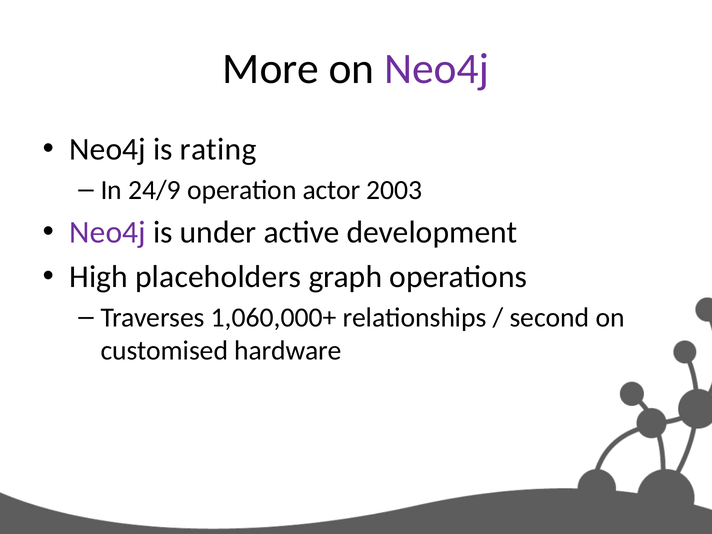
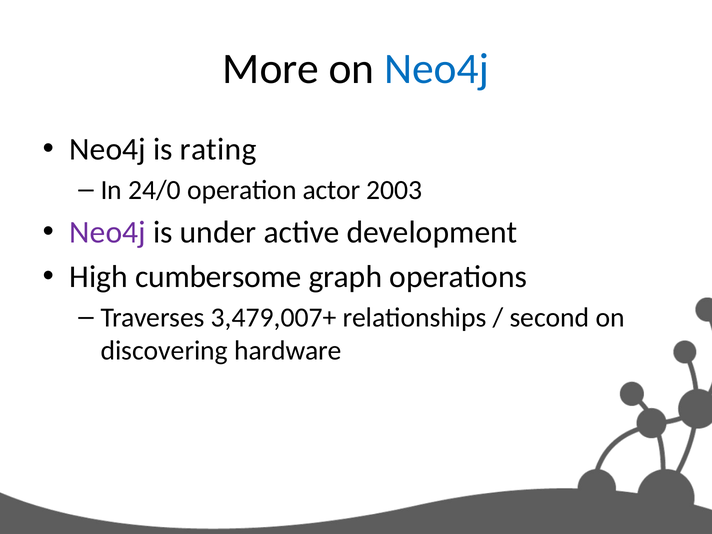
Neo4j colour: purple -> blue (437, 69)
24/9: 24/9 -> 24/0 (155, 190)
placeholders: placeholders -> cumbersome (218, 277)
1,060,000+: 1,060,000+ -> 3,479,007+ (274, 318)
customised: customised -> discovering (164, 351)
